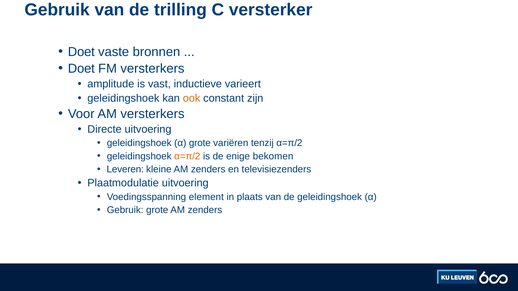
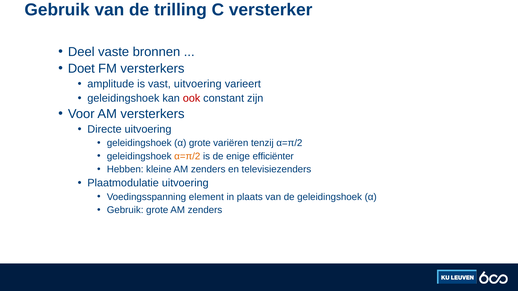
Doet: Doet -> Deel (81, 52)
vast inductieve: inductieve -> uitvoering (198, 84)
ook colour: orange -> red (192, 98)
bekomen: bekomen -> efficiënter (273, 156)
Leveren: Leveren -> Hebben (125, 170)
